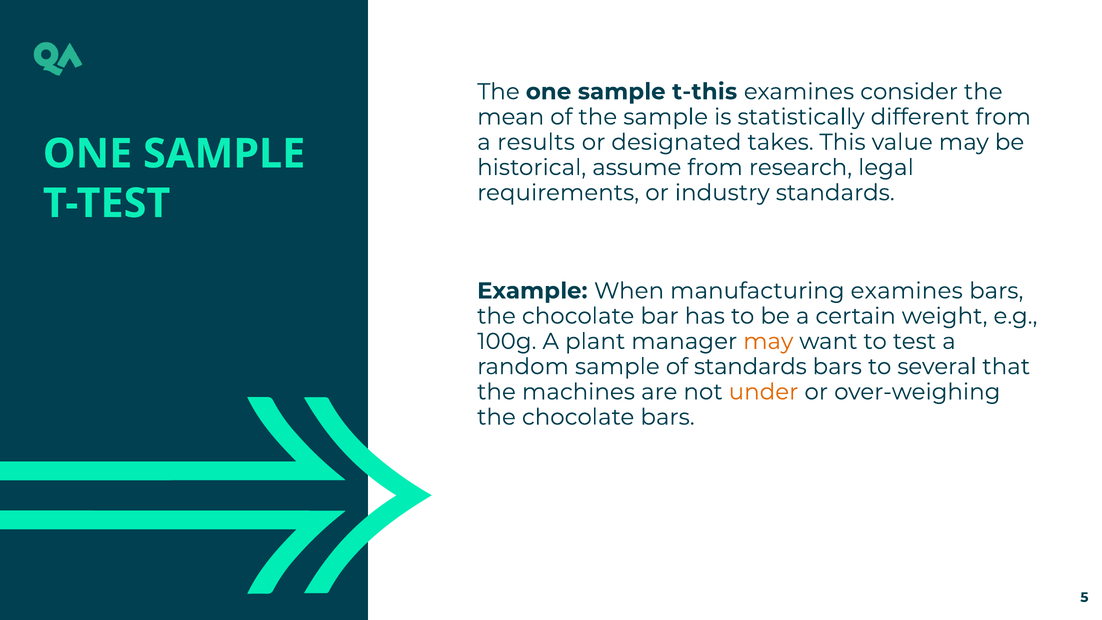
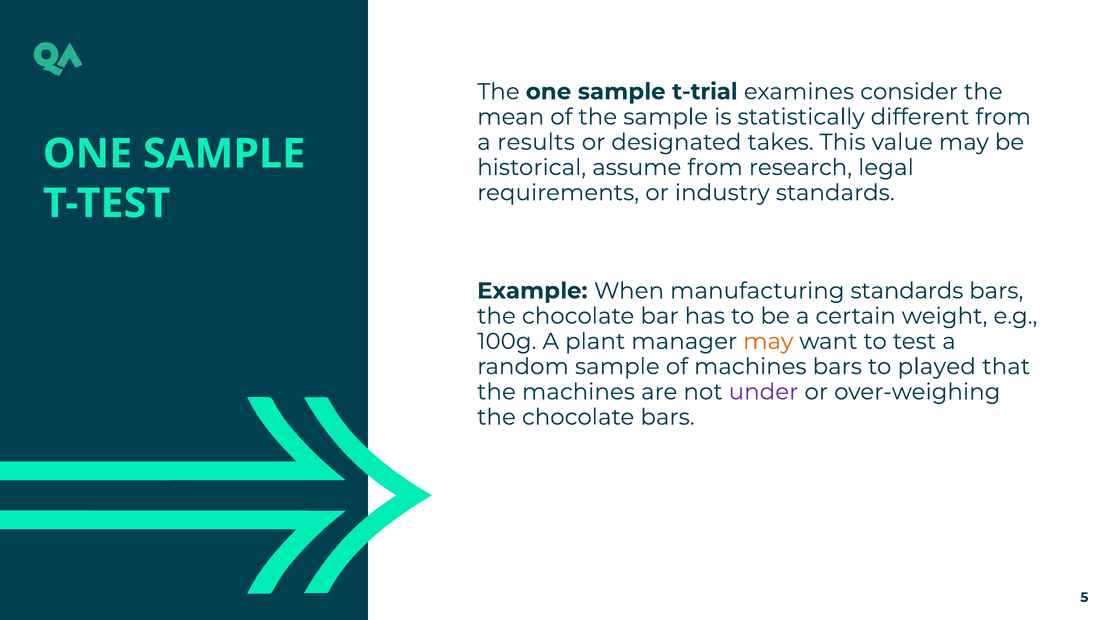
t-this: t-this -> t-trial (705, 92)
manufacturing examines: examines -> standards (907, 291)
of standards: standards -> machines (750, 367)
several: several -> played (937, 367)
under colour: orange -> purple (764, 392)
